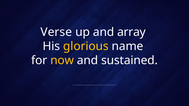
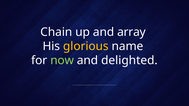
Verse: Verse -> Chain (56, 32)
now colour: yellow -> light green (62, 60)
sustained: sustained -> delighted (129, 60)
